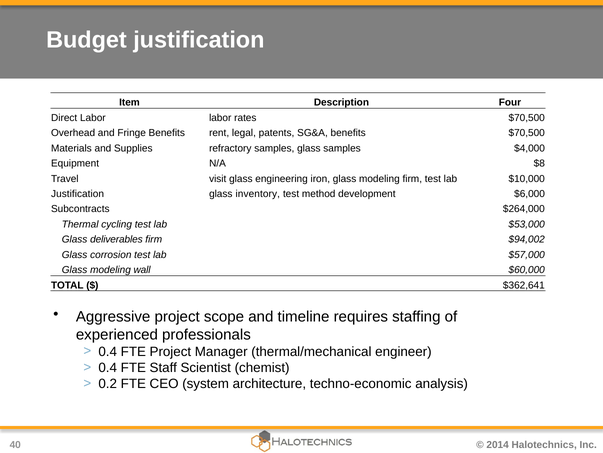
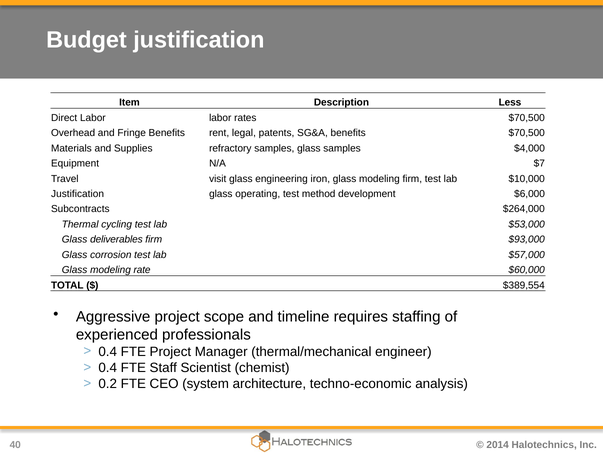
Four: Four -> Less (510, 102)
$8: $8 -> $7 (539, 163)
inventory: inventory -> operating (258, 194)
$94,002: $94,002 -> $93,000 (527, 239)
wall: wall -> rate (142, 270)
$362,641: $362,641 -> $389,554 (524, 285)
